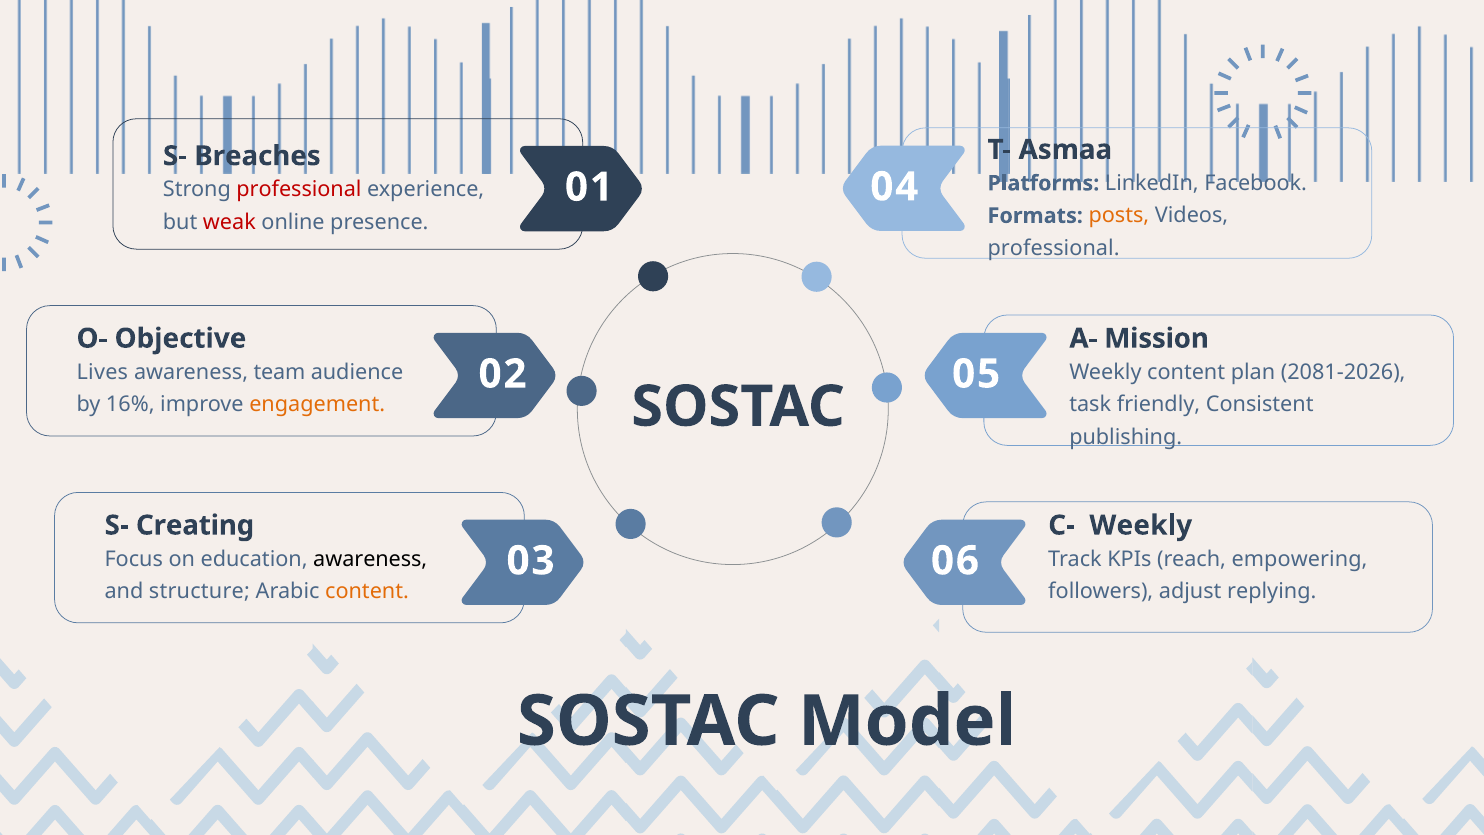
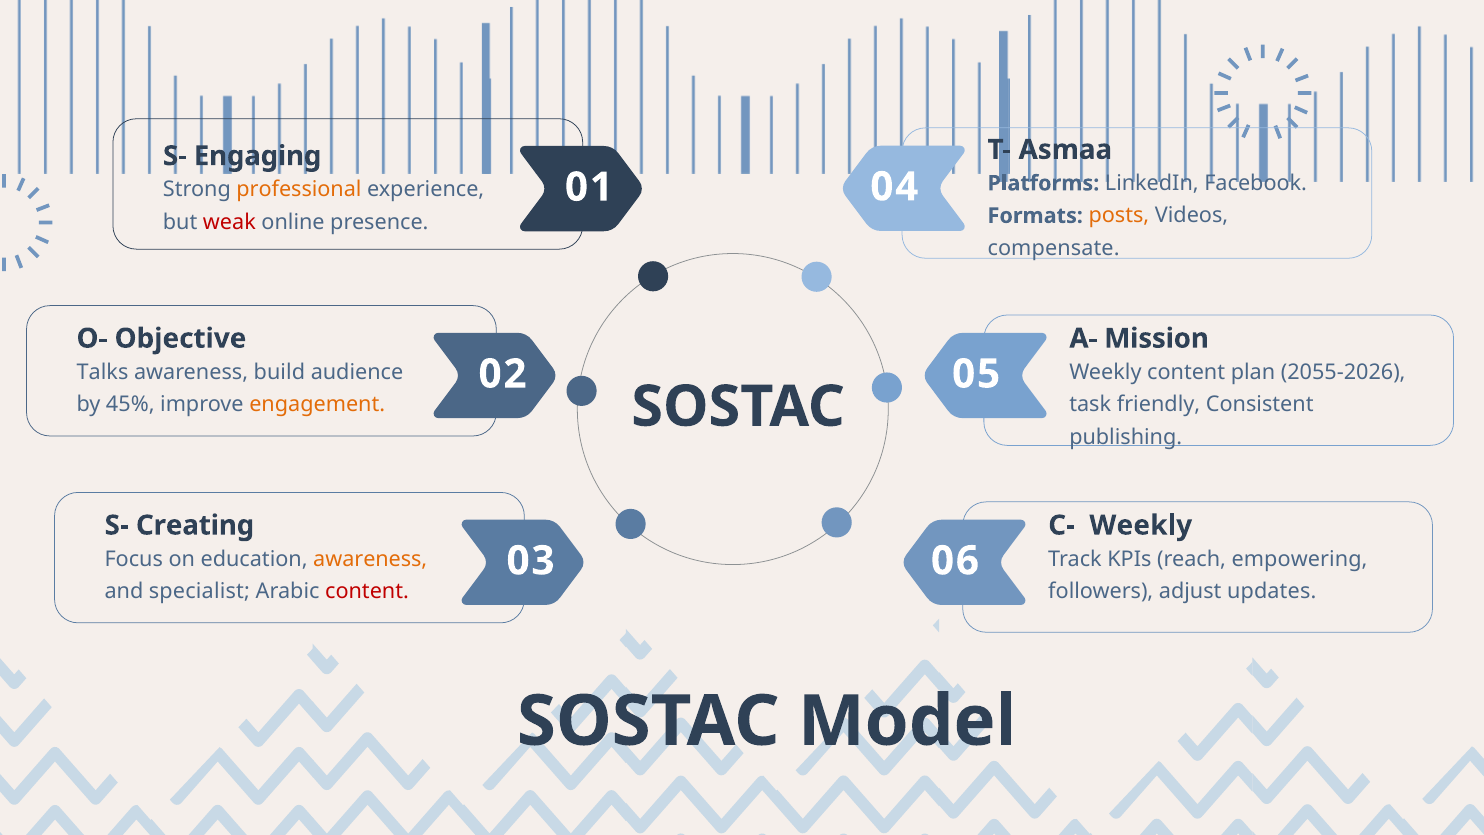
Breaches: Breaches -> Engaging (258, 156)
professional colour: red -> orange (299, 190)
professional: professional -> compensate (1054, 248)
Lives: Lives -> Talks (102, 372)
team: team -> build (279, 372)
2081-2026: 2081-2026 -> 2055-2026 (1343, 372)
16%: 16% -> 45% (130, 404)
awareness colour: black -> orange (370, 559)
structure: structure -> specialist (199, 591)
content colour: orange -> red (367, 591)
replying: replying -> updates (1272, 591)
